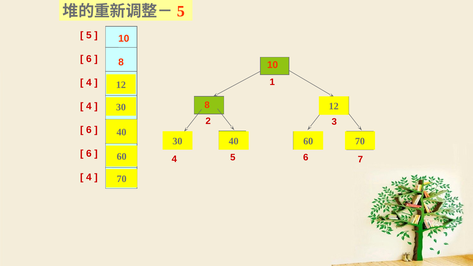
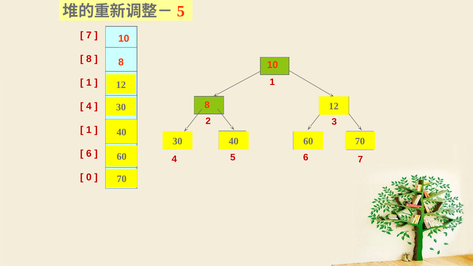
5: 5 -> 7 (89, 35)
6: 6 -> 8 (89, 59)
4: 4 -> 1 (89, 83)
6: 6 -> 1 (89, 130)
4: 4 -> 0 (89, 177)
